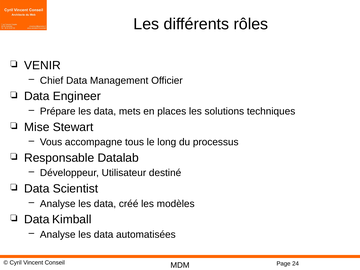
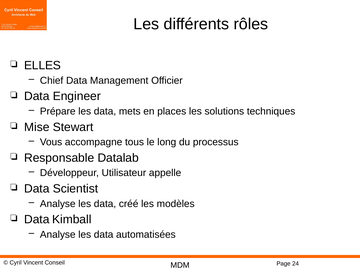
VENIR: VENIR -> ELLES (43, 65)
destiné: destiné -> appelle (165, 173)
